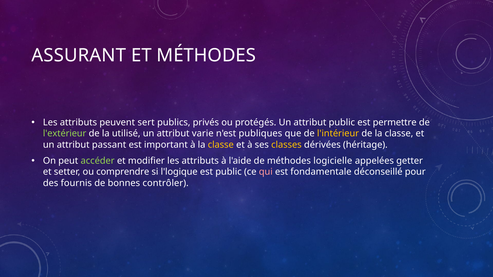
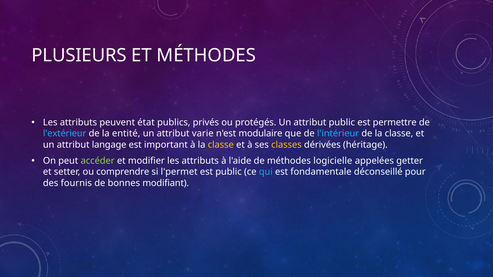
ASSURANT: ASSURANT -> PLUSIEURS (79, 55)
sert: sert -> état (146, 123)
l'extérieur colour: light green -> light blue (65, 134)
utilisé: utilisé -> entité (126, 134)
publiques: publiques -> modulaire (261, 134)
l'intérieur colour: yellow -> light blue (338, 134)
passant: passant -> langage (109, 145)
l'logique: l'logique -> l'permet (179, 172)
qui colour: pink -> light blue (266, 172)
contrôler: contrôler -> modifiant (166, 183)
